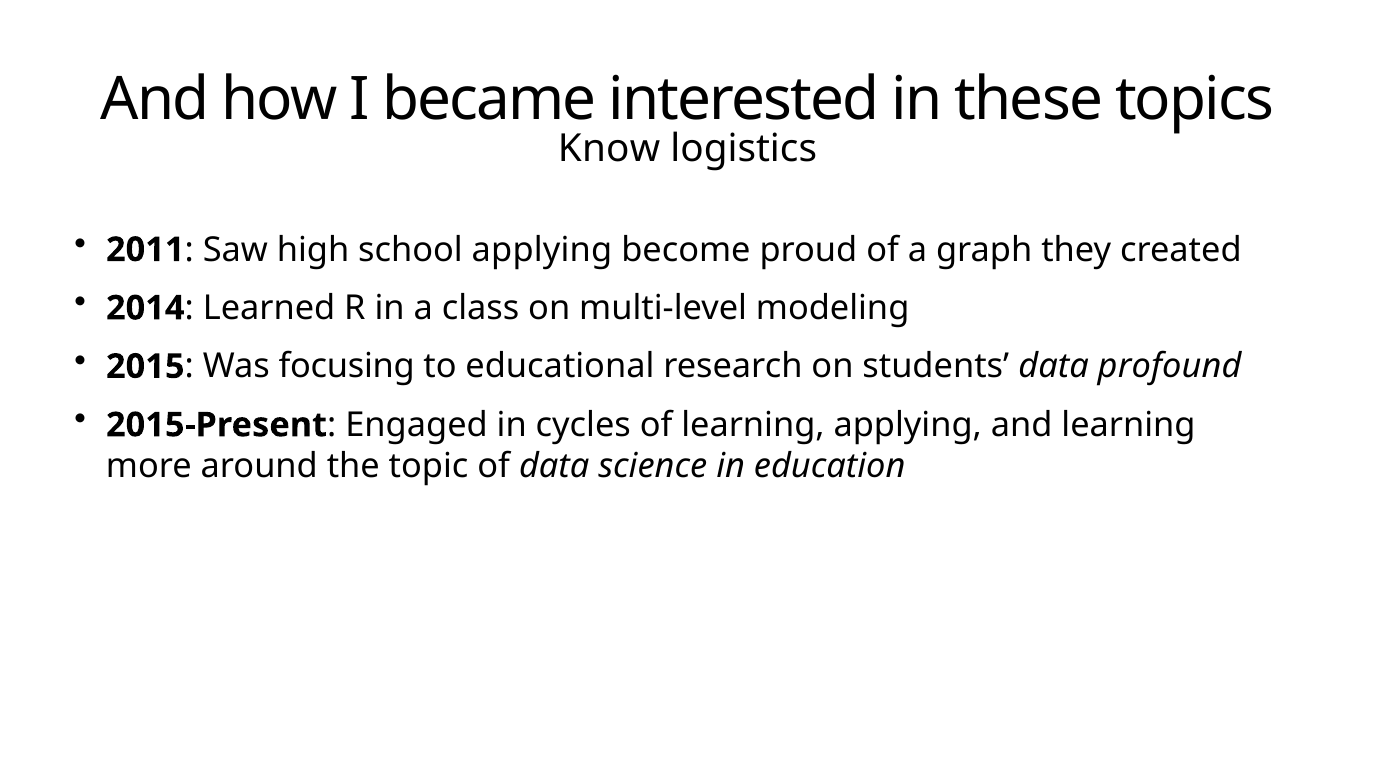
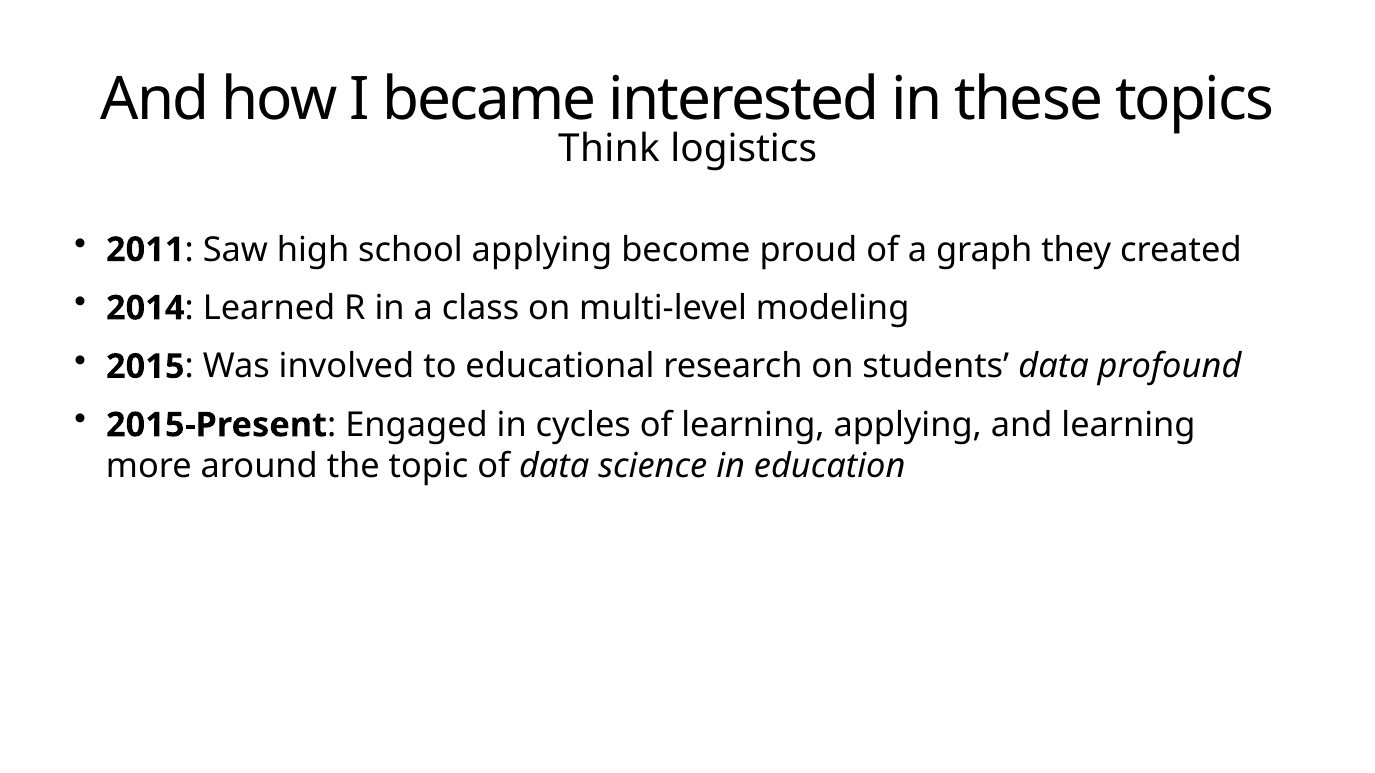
Know: Know -> Think (609, 149)
focusing: focusing -> involved (347, 367)
